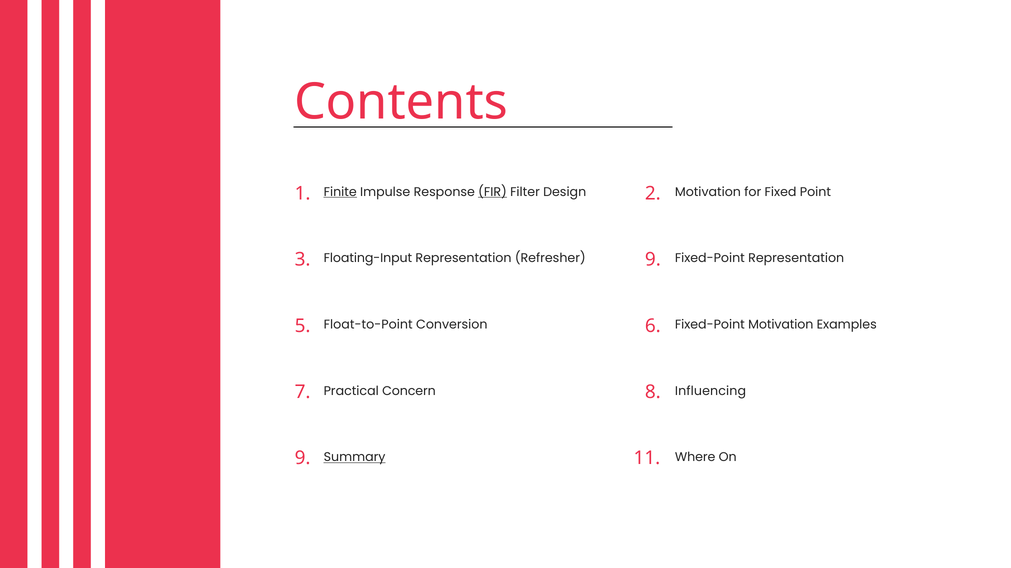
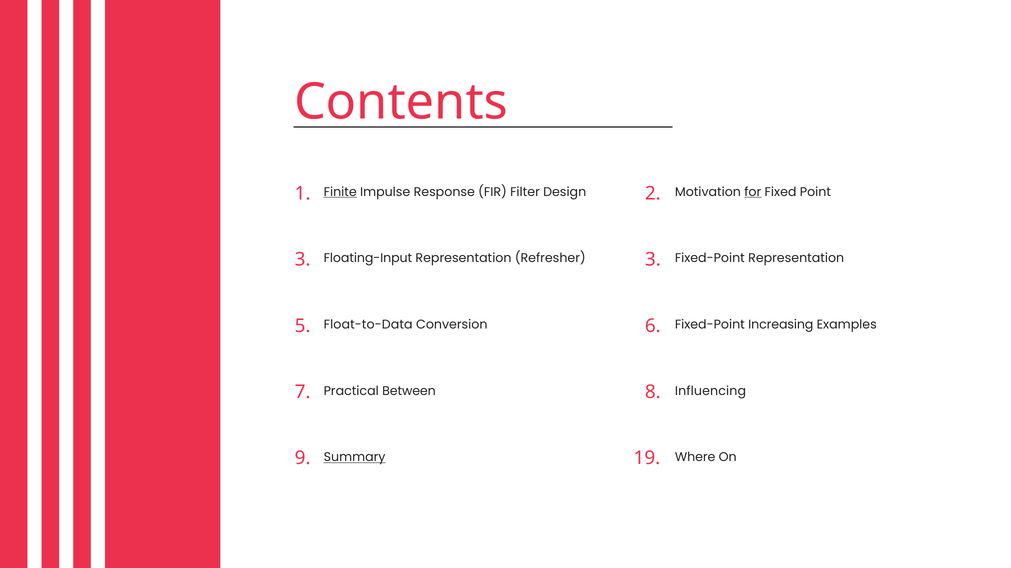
FIR underline: present -> none (492, 192)
for underline: none -> present (753, 192)
3 9: 9 -> 3 (653, 260)
Float-to-Point: Float-to-Point -> Float-to-Data (368, 325)
Fixed-Point Motivation: Motivation -> Increasing (781, 325)
Concern: Concern -> Between (409, 391)
11: 11 -> 19 (647, 459)
